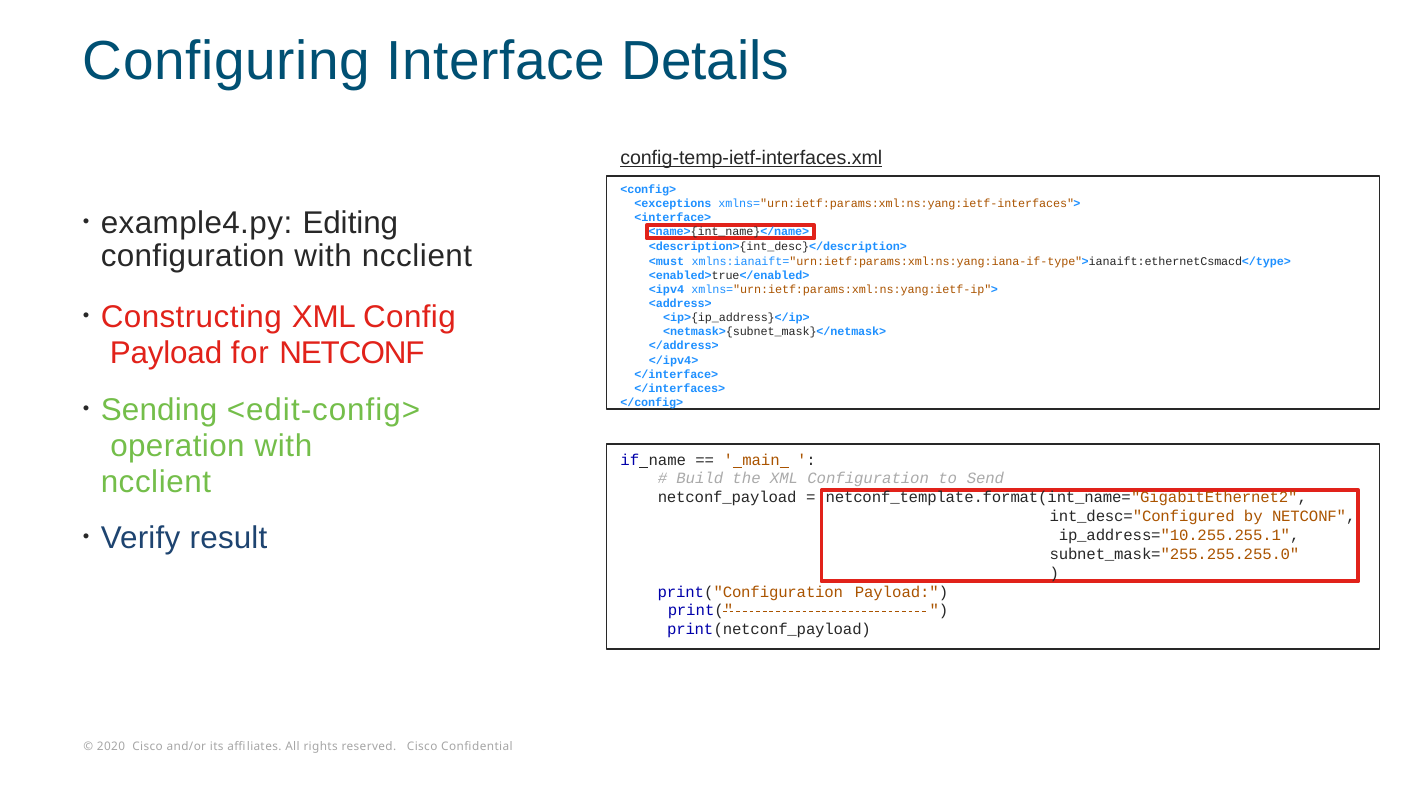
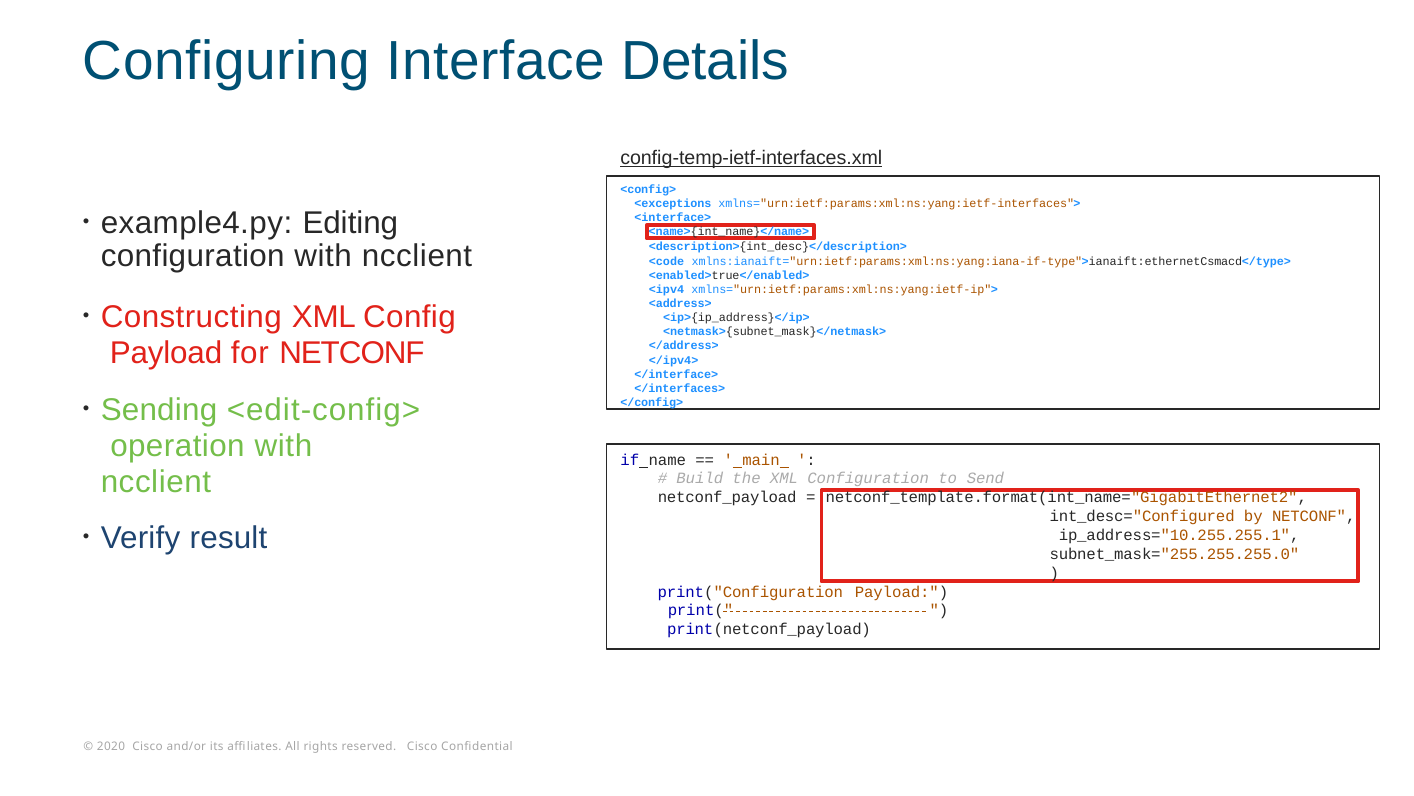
<must: <must -> <code (667, 261)
